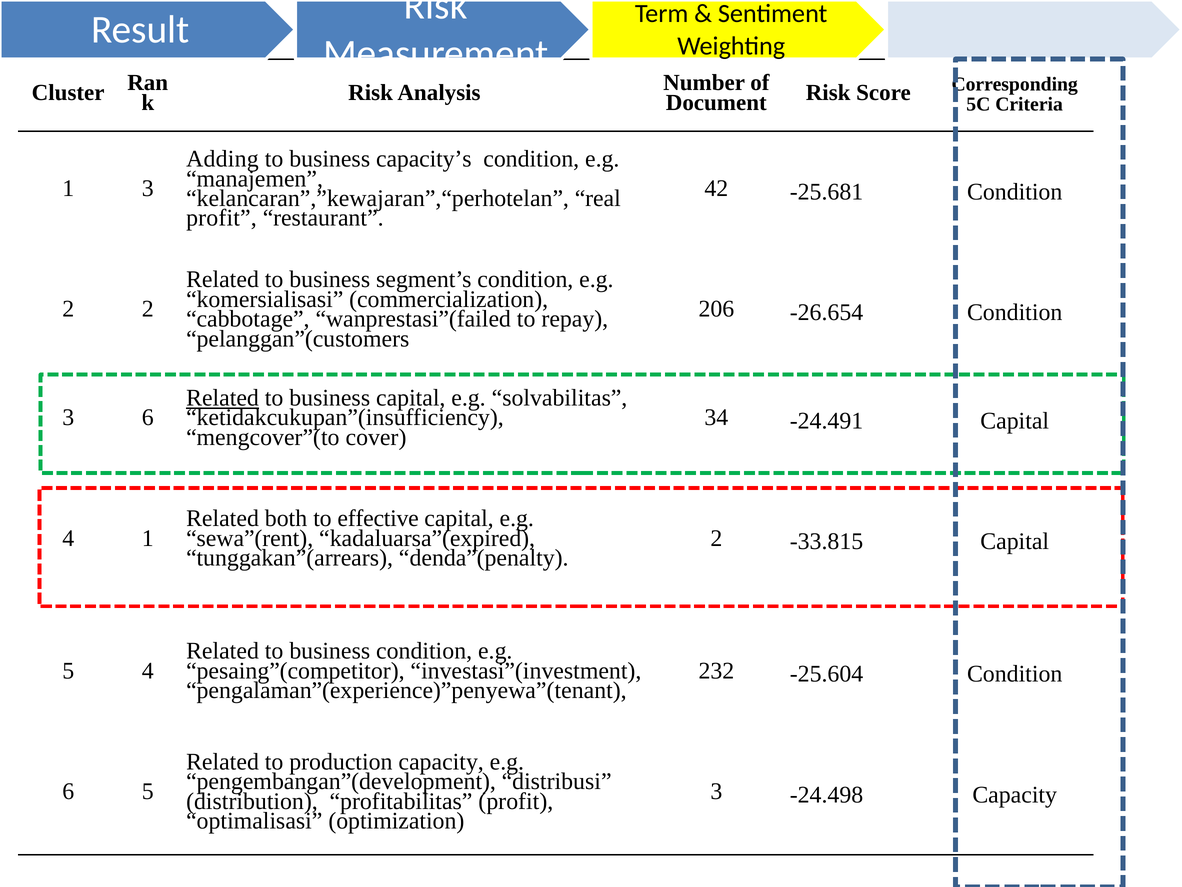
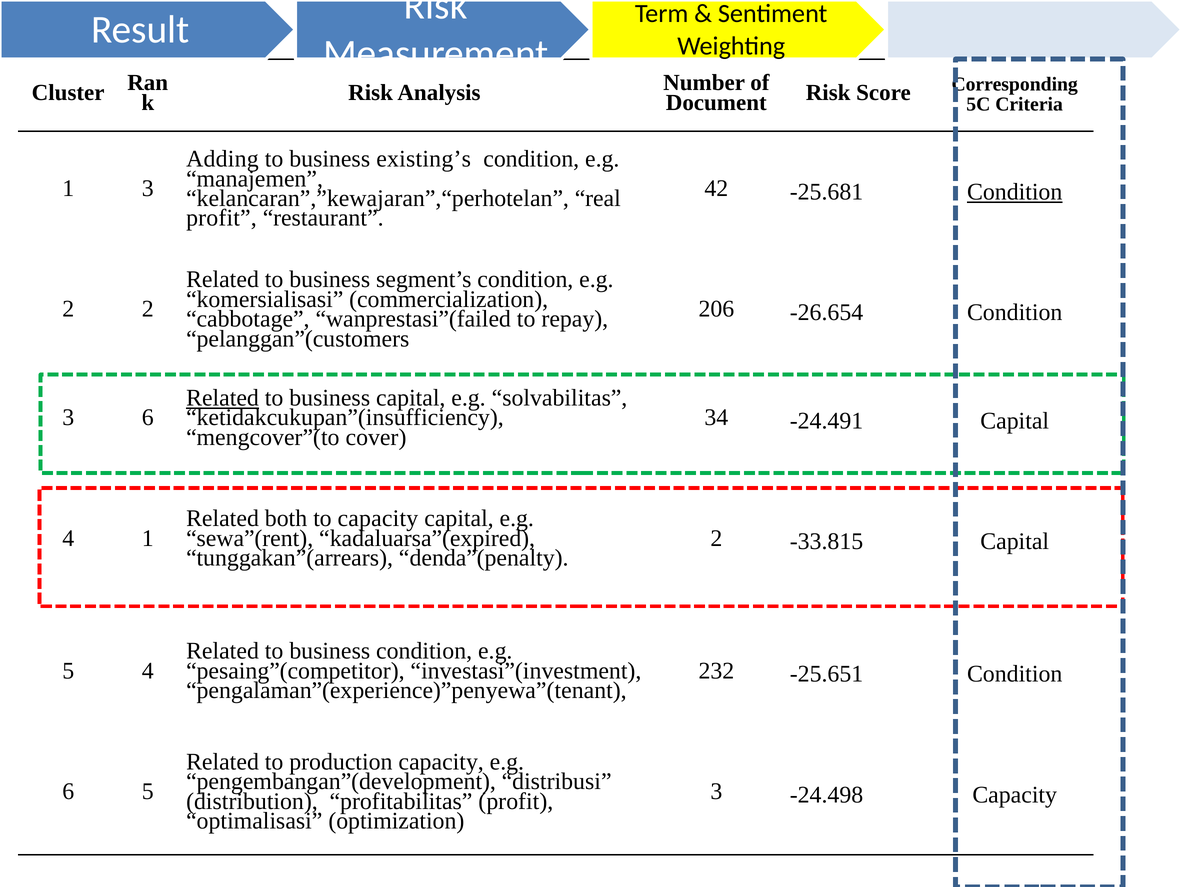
capacity’s: capacity’s -> existing’s (424, 159)
Condition underline: none -> present (1015, 192)
to effective: effective -> capacity (378, 518)
-25.604: -25.604 -> -25.651 (826, 674)
